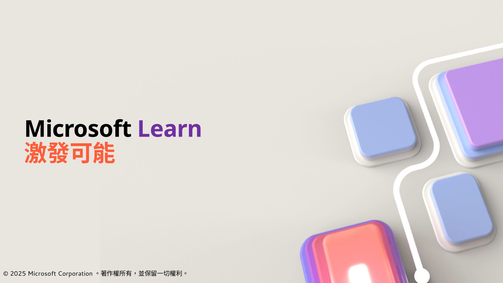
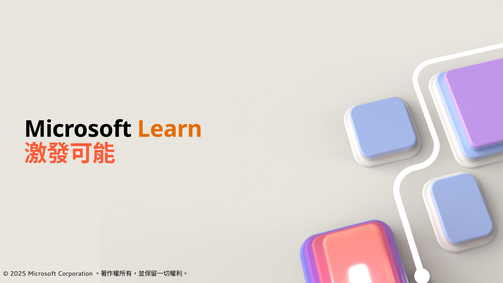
Learn colour: purple -> orange (170, 129)
